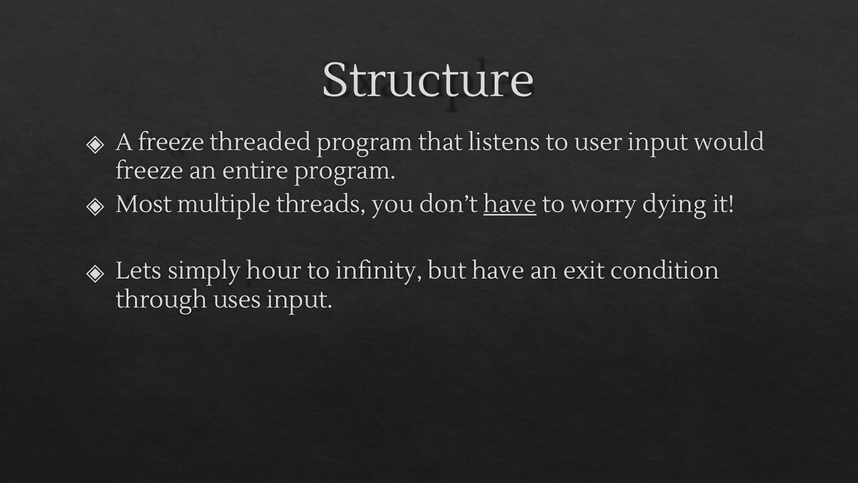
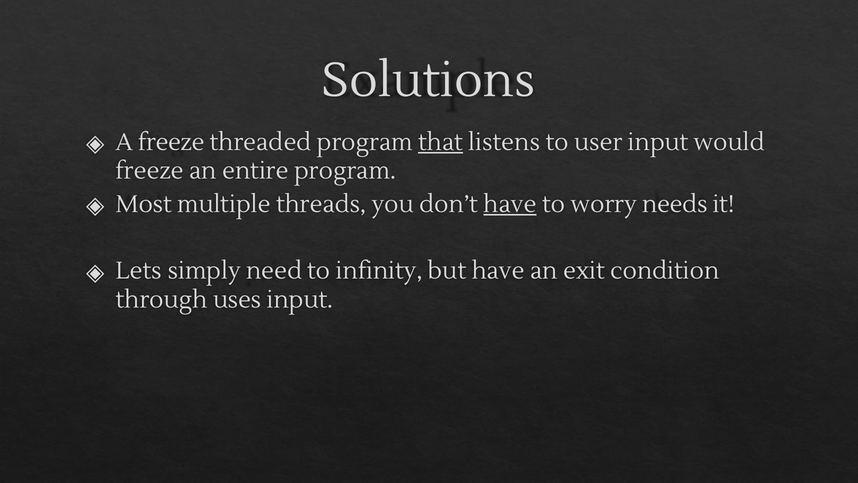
Structure: Structure -> Solutions (428, 80)
that underline: none -> present (441, 142)
dying: dying -> needs (675, 204)
hour: hour -> need (274, 271)
